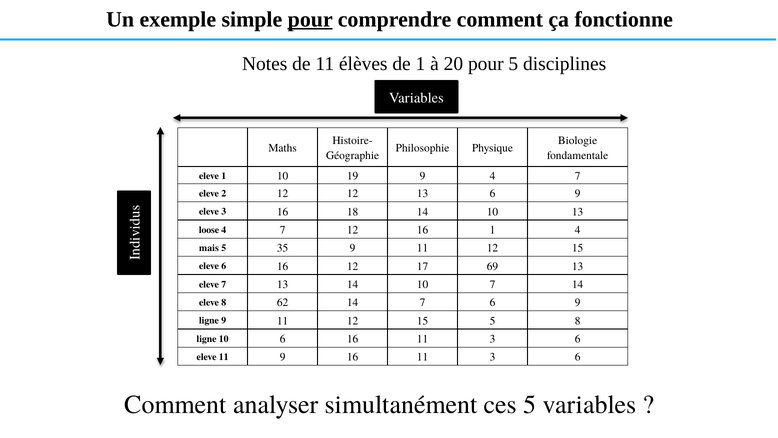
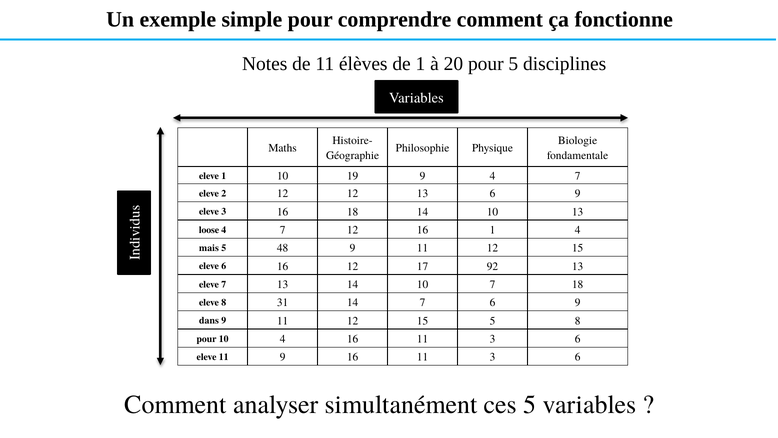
pour underline: present -> none (310, 19)
35: 35 -> 48 (283, 248)
69: 69 -> 92 (492, 266)
7 14: 14 -> 18 (578, 284)
62: 62 -> 31 (283, 302)
ligne: ligne -> dans (209, 320)
ligne: ligne -> pour (207, 339)
10 6: 6 -> 4 (283, 339)
